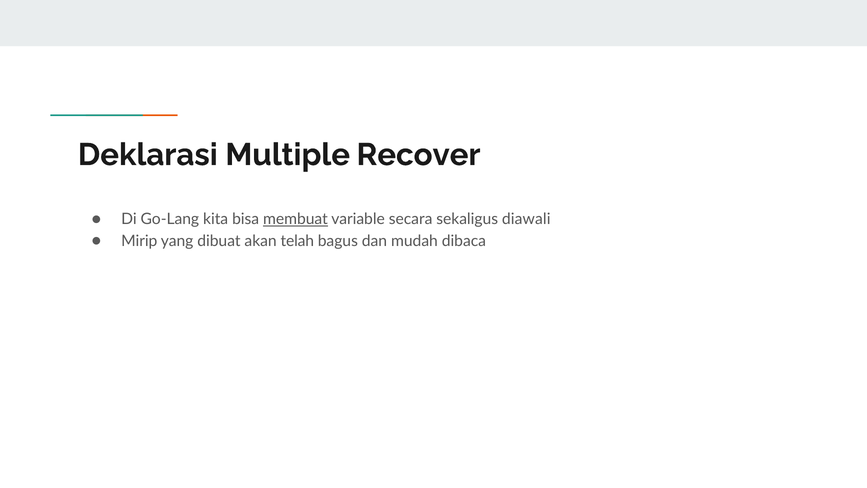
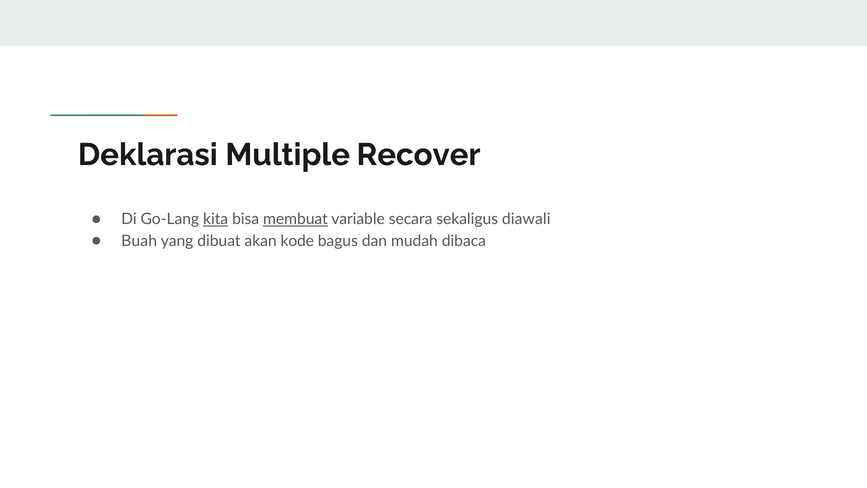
kita underline: none -> present (216, 219)
Mirip: Mirip -> Buah (139, 241)
telah: telah -> kode (297, 241)
